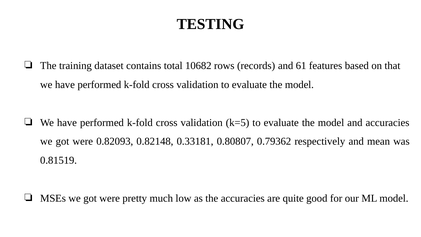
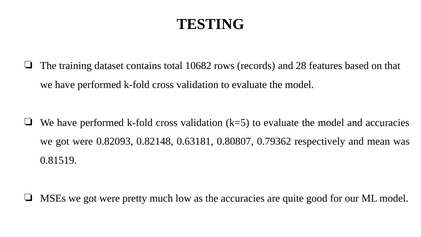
61: 61 -> 28 (301, 66)
0.33181: 0.33181 -> 0.63181 (195, 141)
